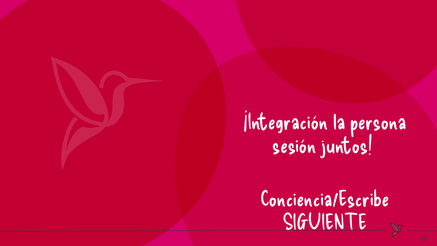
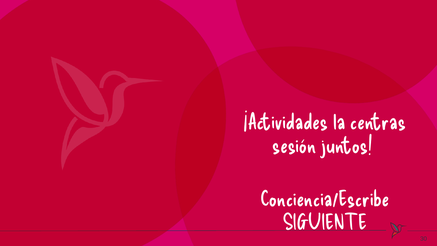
¡Integración: ¡Integración -> ¡Actividades (286, 122)
persona: persona -> centras (378, 122)
